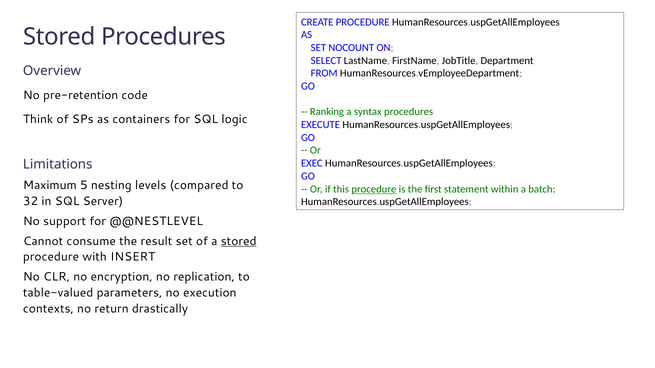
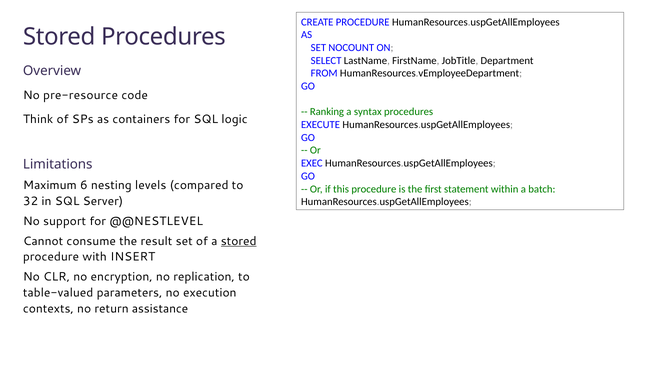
pre-retention: pre-retention -> pre-resource (81, 96)
5: 5 -> 6 (84, 185)
procedure underline: present -> none (374, 189)
drastically: drastically -> assistance (160, 309)
